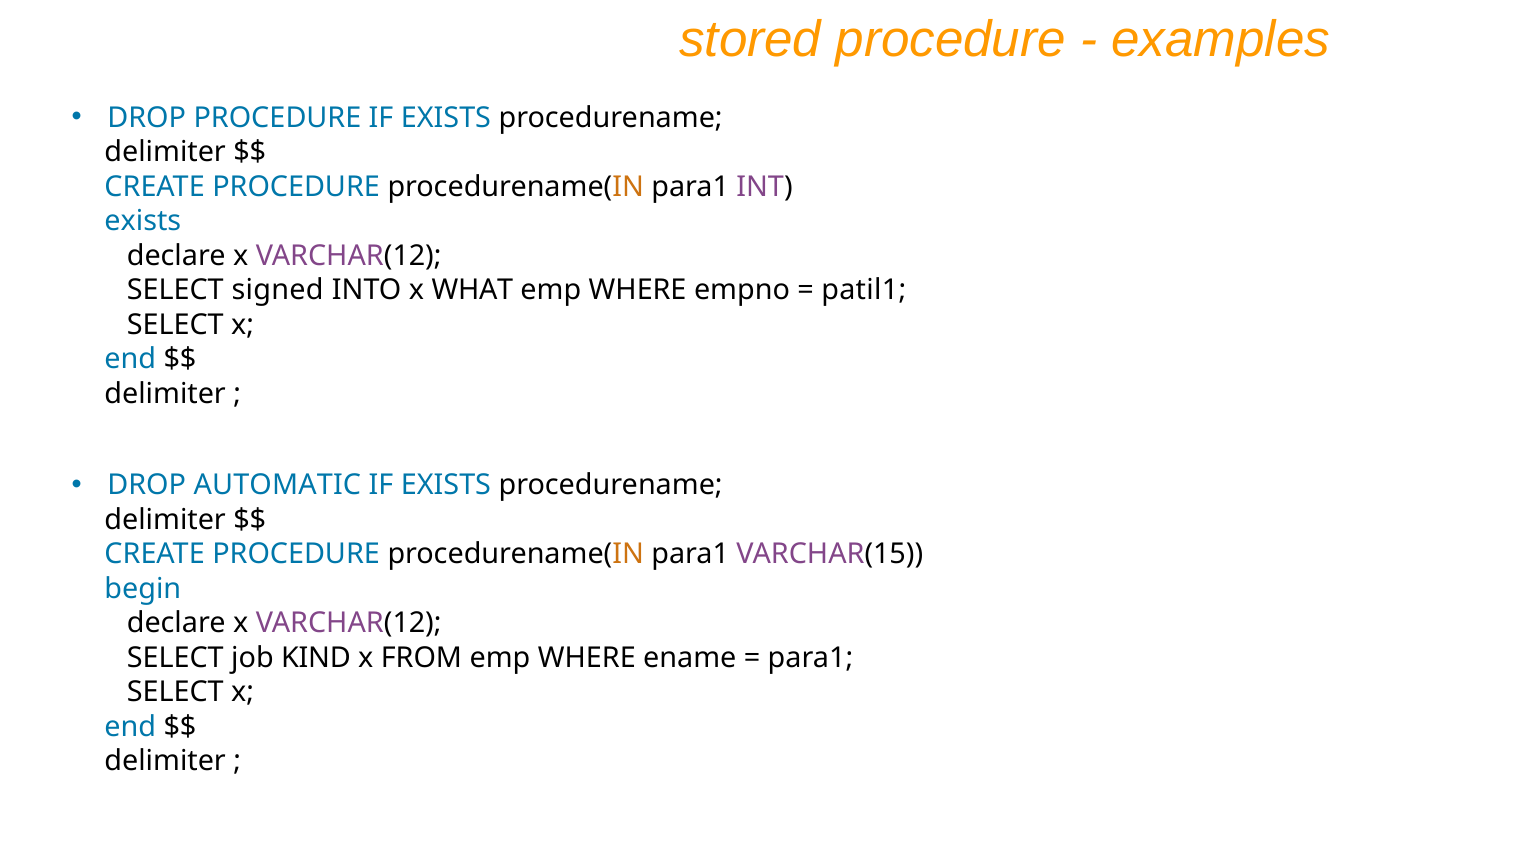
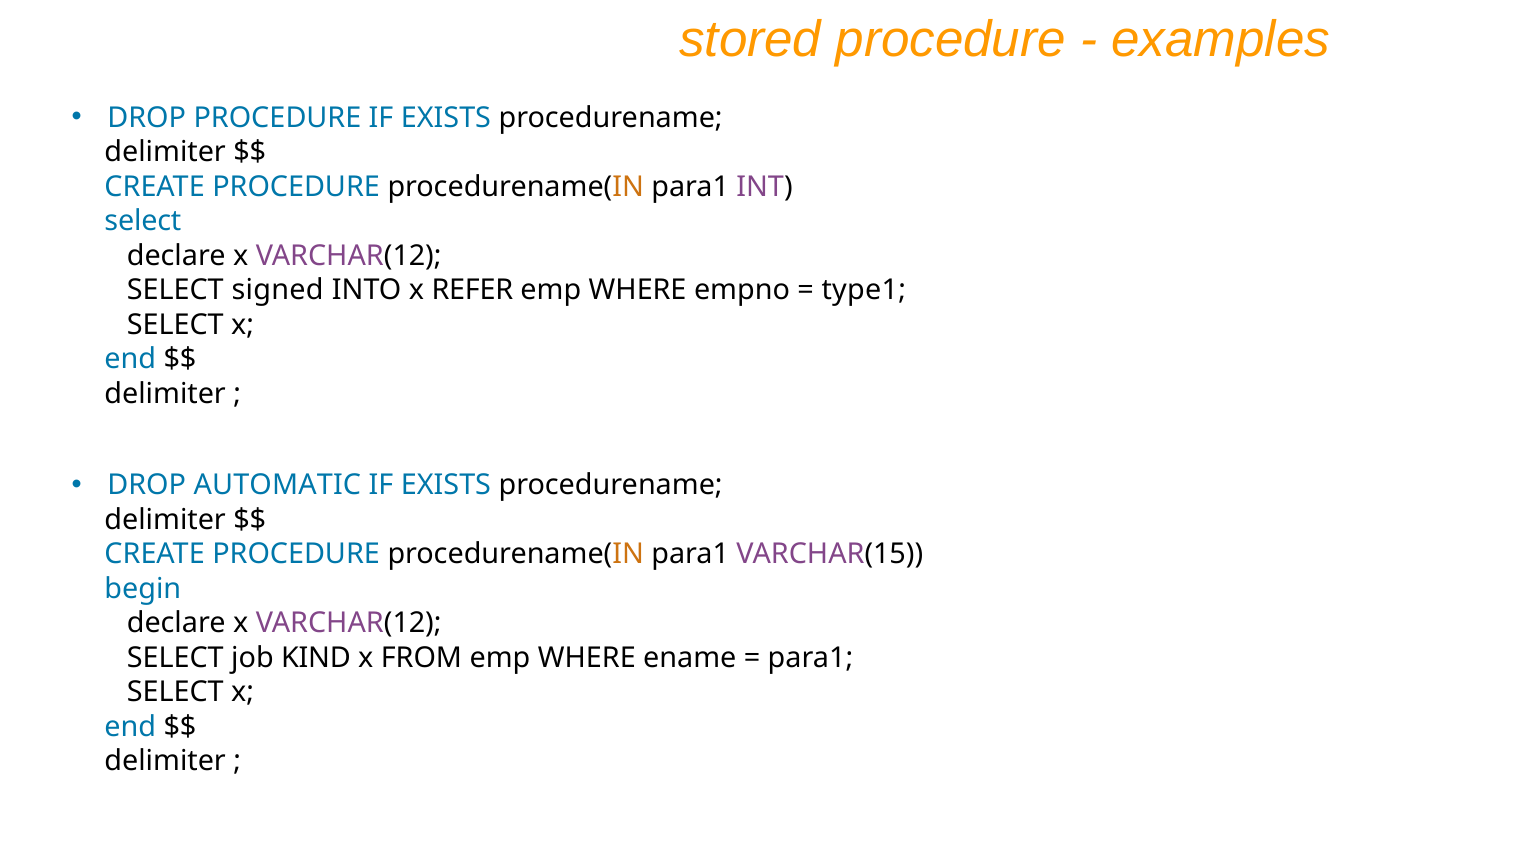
exists: exists -> select (143, 221)
WHAT: WHAT -> REFER (472, 290)
patil1: patil1 -> type1 (864, 290)
